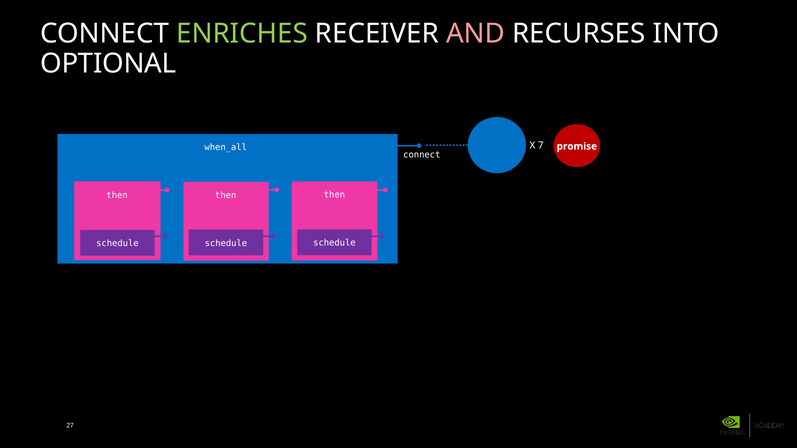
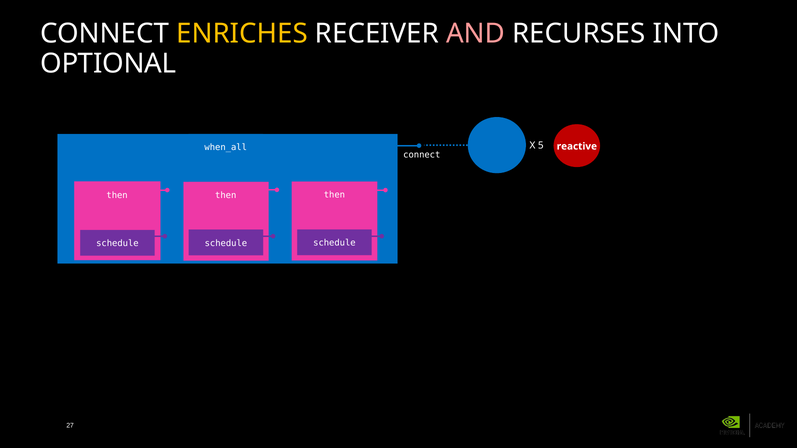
ENRICHES colour: light green -> yellow (242, 34)
7: 7 -> 5 (541, 145)
promise: promise -> reactive (577, 146)
